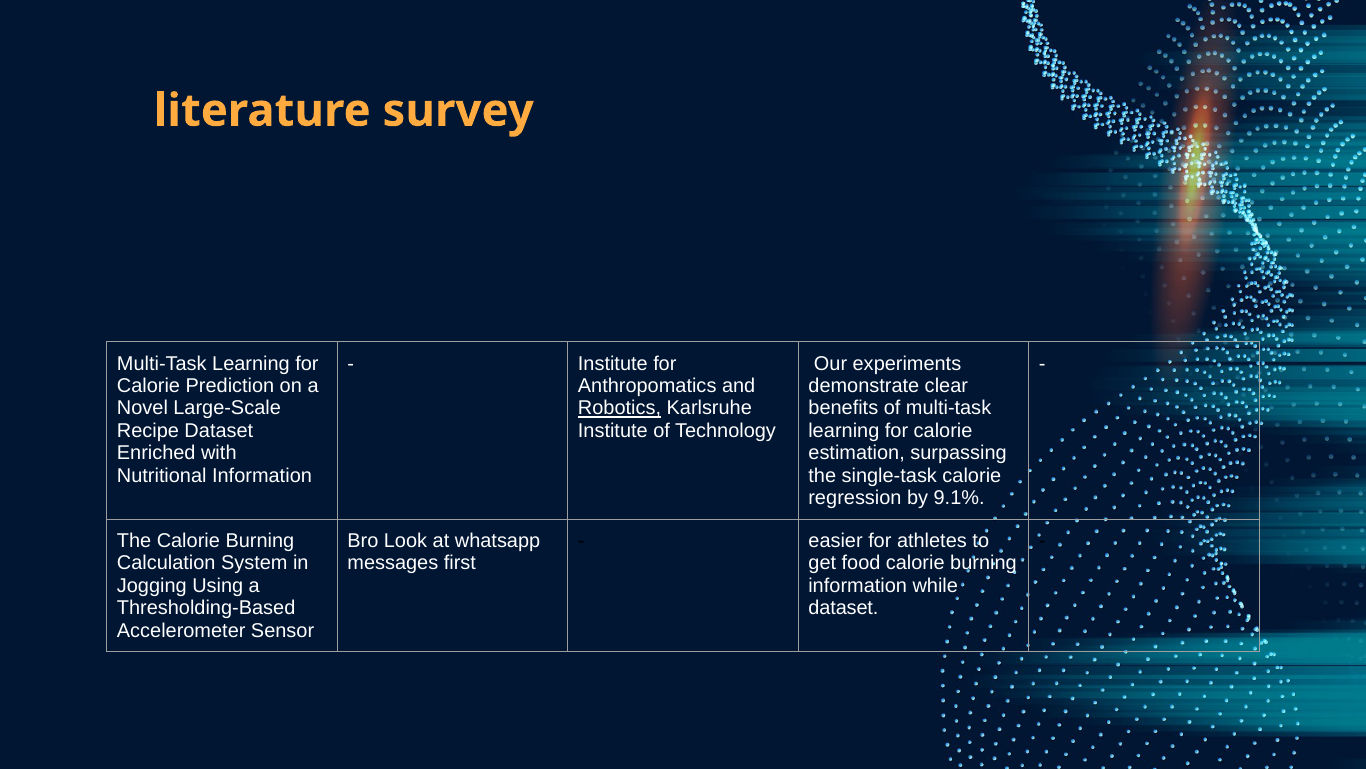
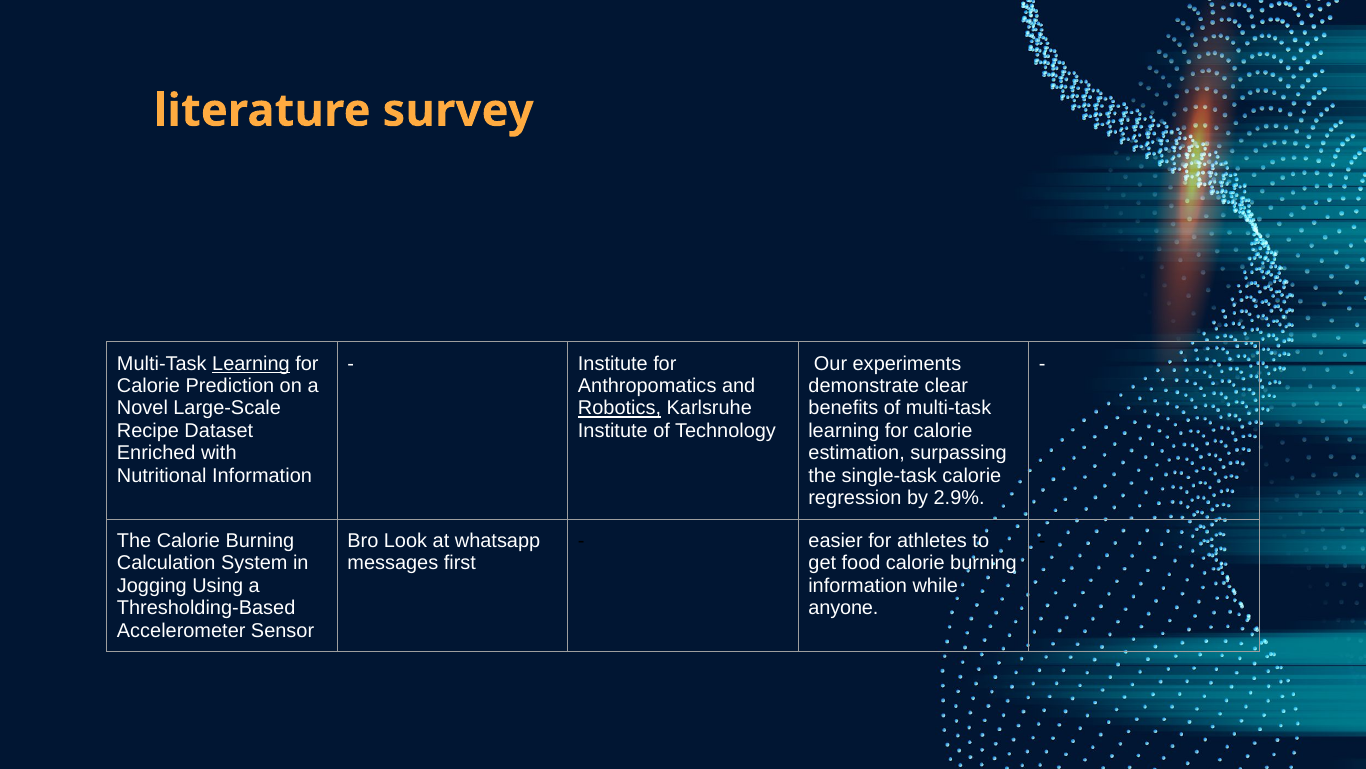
Learning underline: none -> present (251, 363)
9.1%: 9.1% -> 2.9% (959, 498)
dataset: dataset -> anyone (843, 608)
